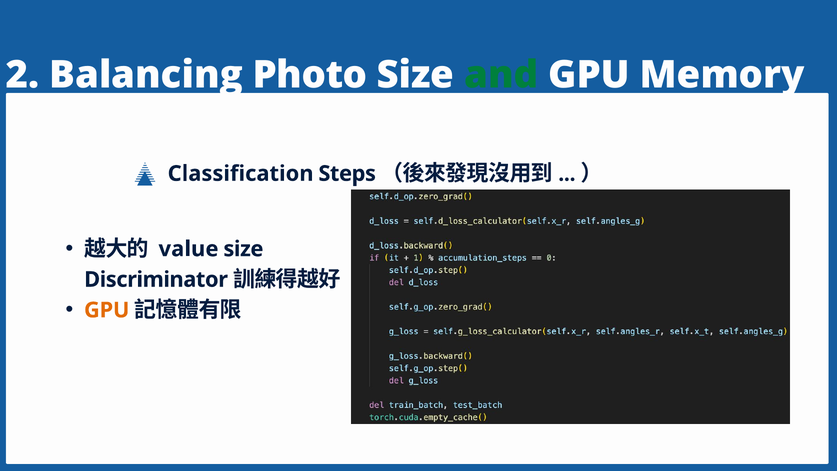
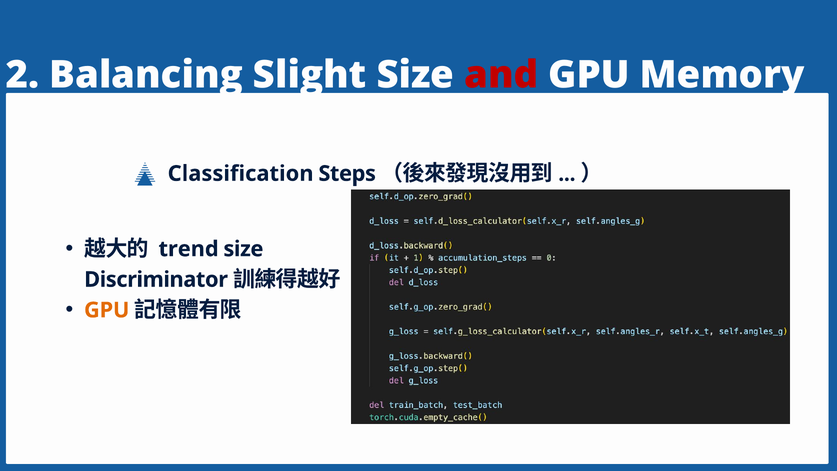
Photo: Photo -> Slight (310, 75)
and colour: green -> red (501, 75)
value: value -> trend (189, 249)
